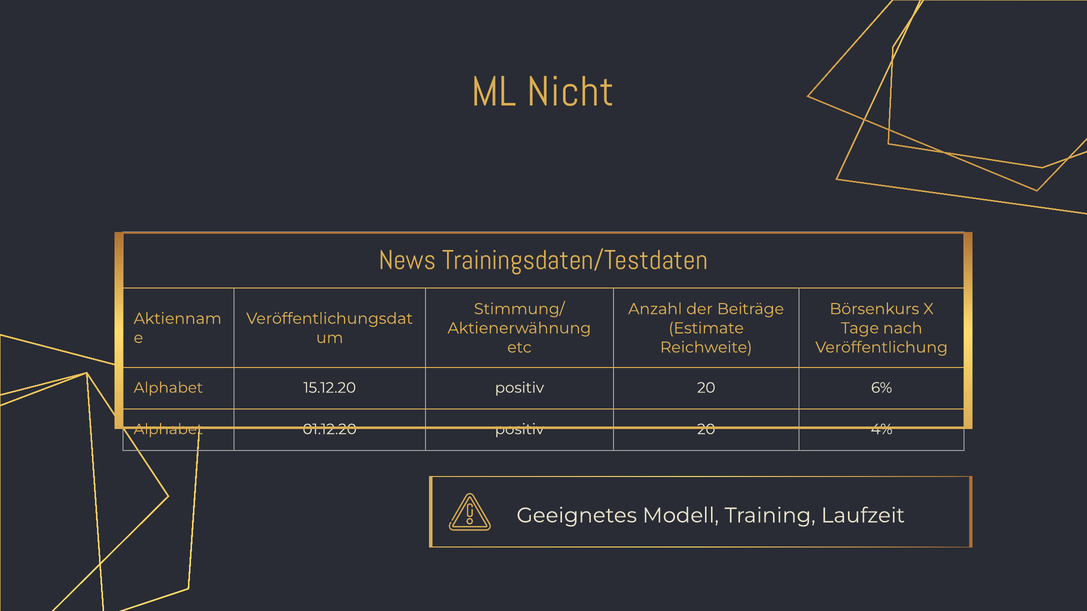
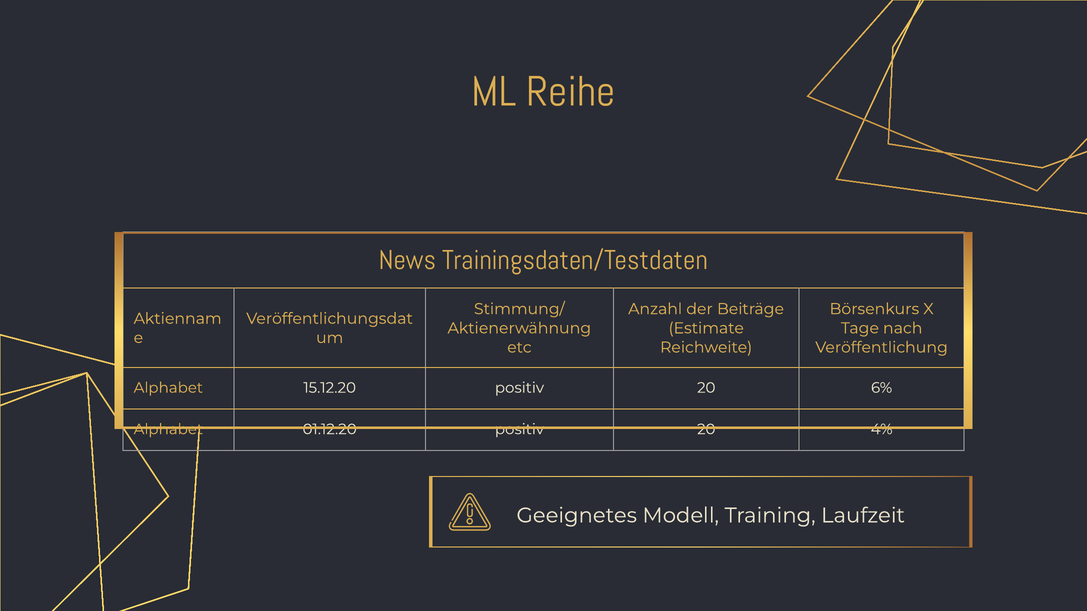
Nicht: Nicht -> Reihe (571, 92)
